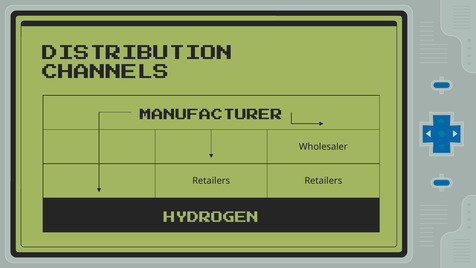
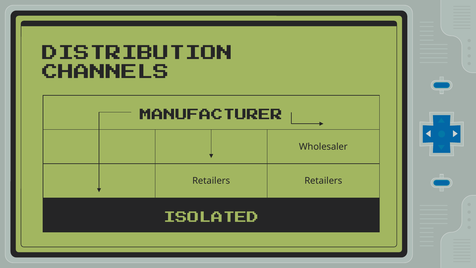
HYDROGEN: HYDROGEN -> ISOLATED (211, 219)
